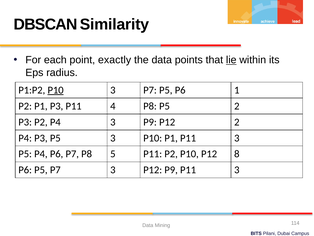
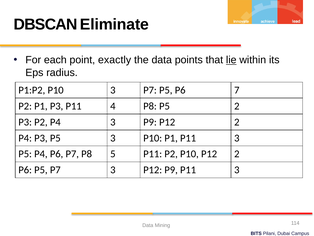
Similarity: Similarity -> Eliminate (114, 24)
P10 underline: present -> none (56, 90)
1: 1 -> 7 (237, 90)
P10 P12 8: 8 -> 2 (237, 154)
